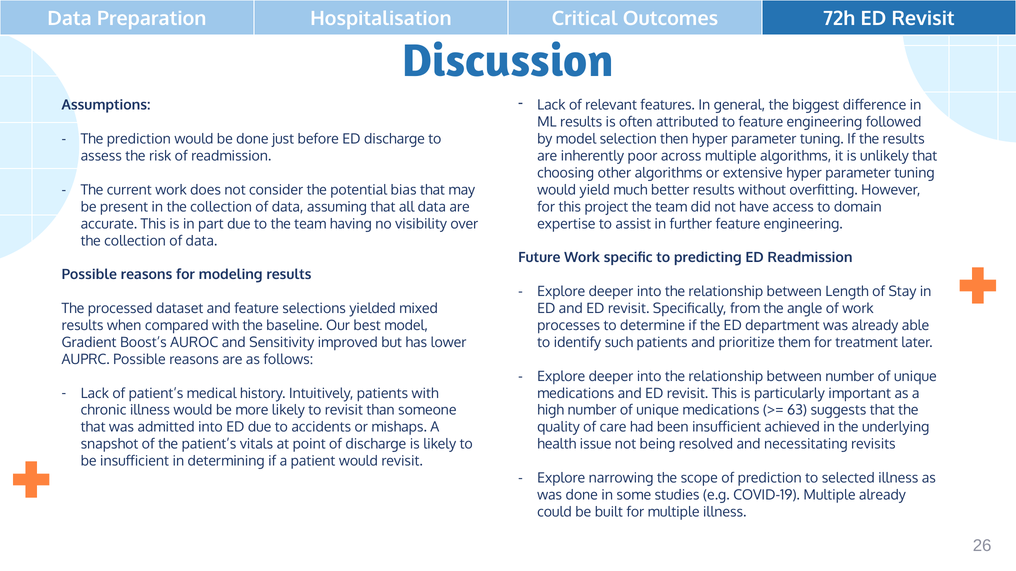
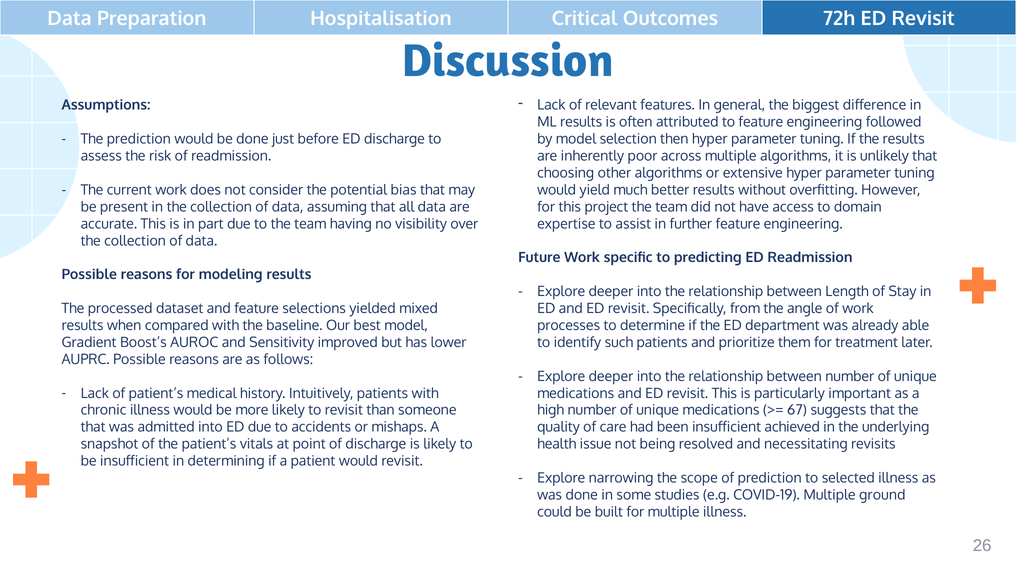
63: 63 -> 67 (797, 411)
Multiple already: already -> ground (882, 496)
